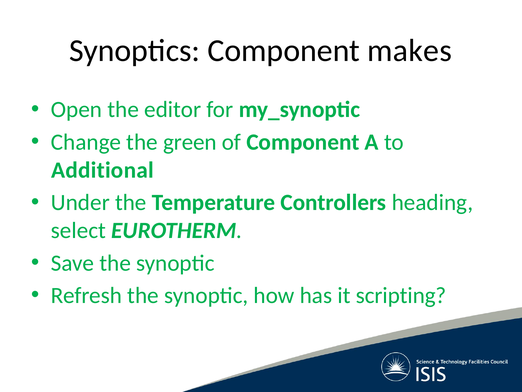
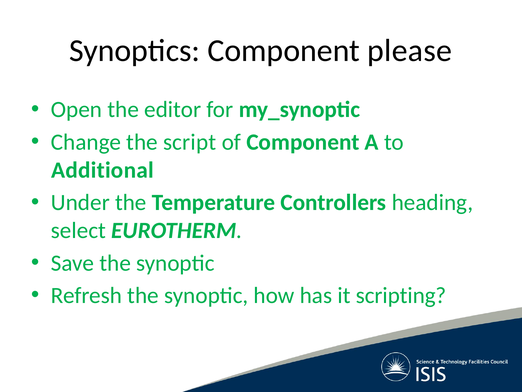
makes: makes -> please (410, 51)
green: green -> script (190, 142)
